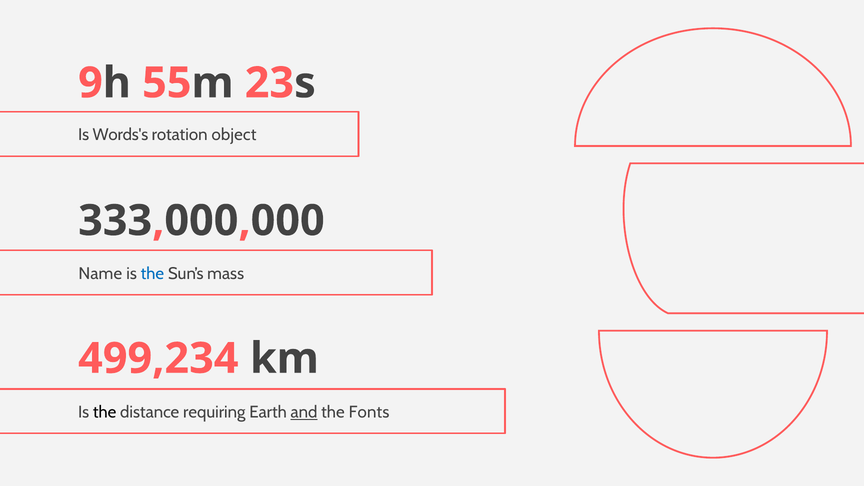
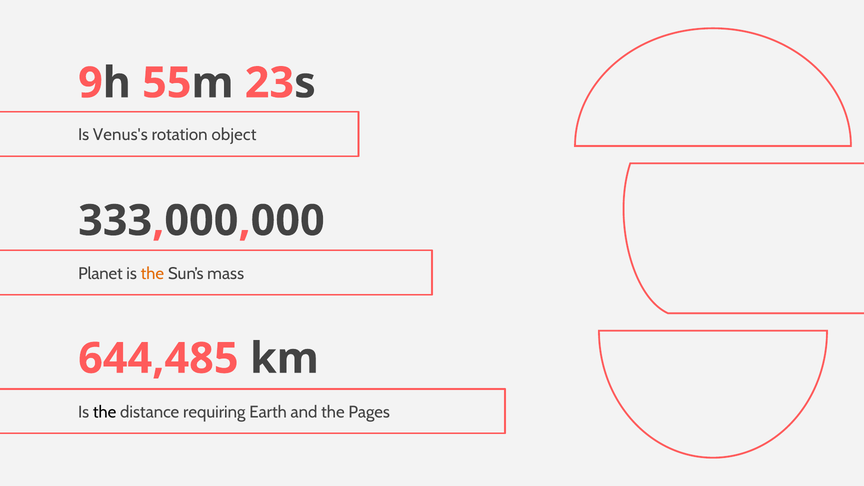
Words's: Words's -> Venus's (120, 135)
Name: Name -> Planet (100, 274)
the colour: blue -> orange (152, 274)
499,234: 499,234 -> 644,485 (158, 359)
and underline: present -> none (304, 412)
Fonts: Fonts -> Pages (369, 412)
